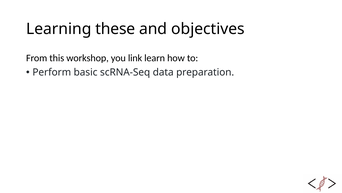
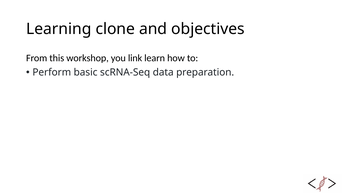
these: these -> clone (115, 29)
